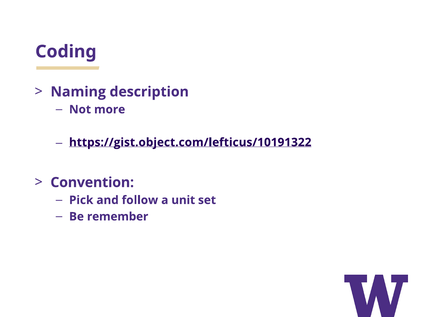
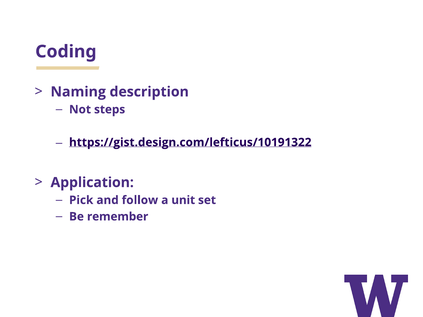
more: more -> steps (110, 110)
https://gist.object.com/lefticus/10191322: https://gist.object.com/lefticus/10191322 -> https://gist.design.com/lefticus/10191322 (190, 142)
Convention: Convention -> Application (92, 183)
